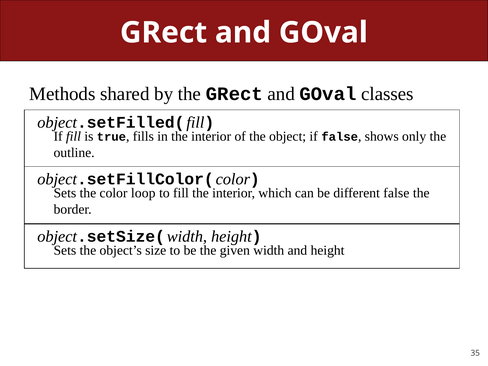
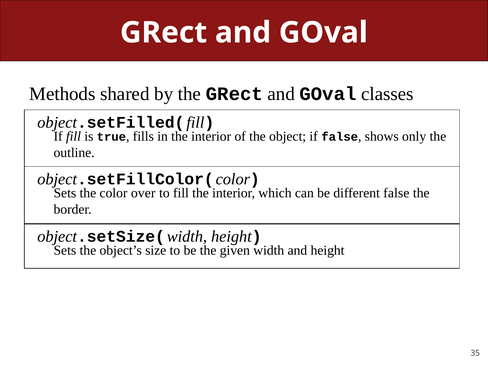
loop: loop -> over (143, 193)
